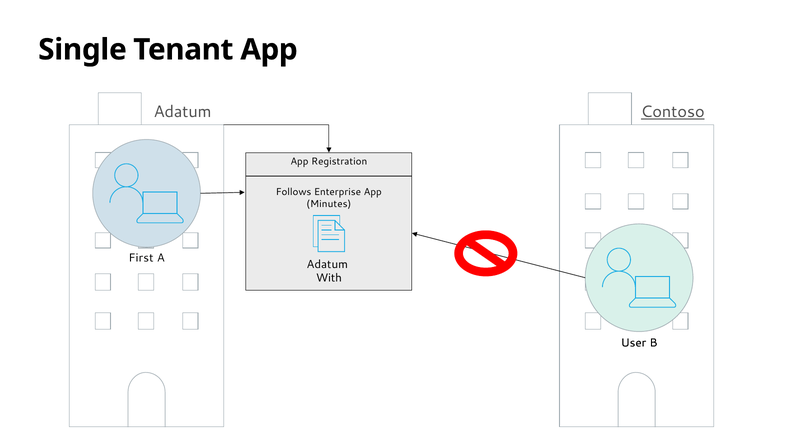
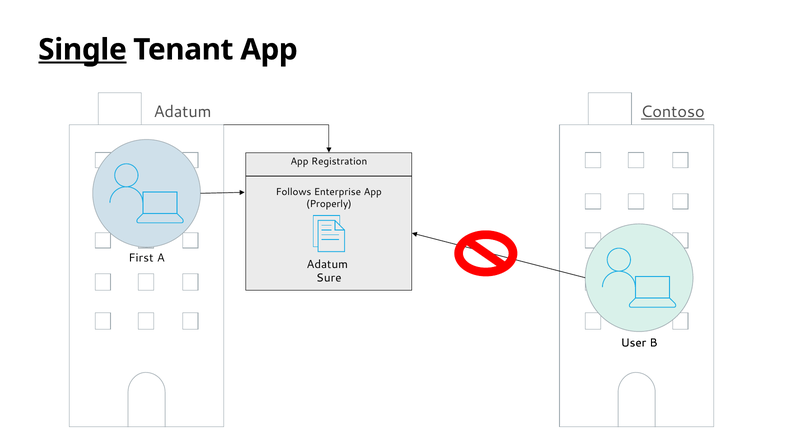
Single underline: none -> present (82, 50)
Minutes: Minutes -> Properly (329, 204)
With: With -> Sure (329, 279)
